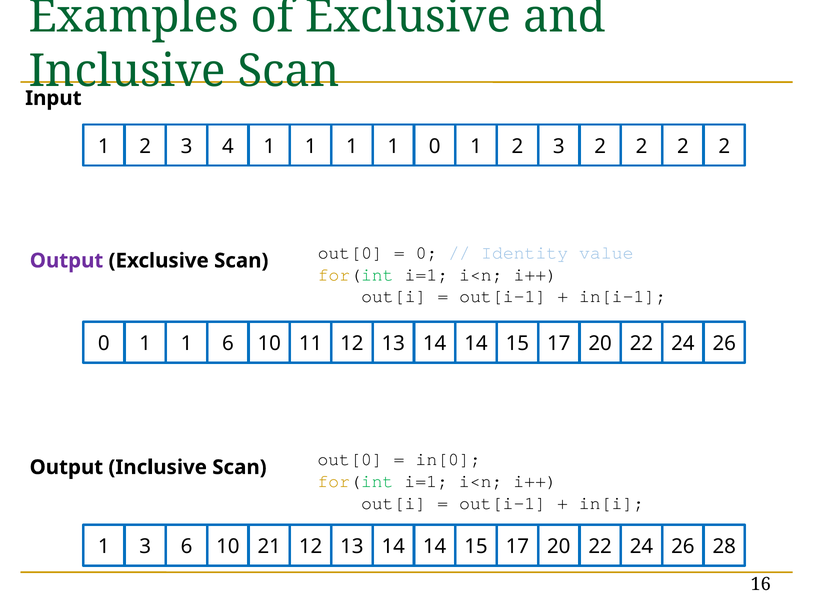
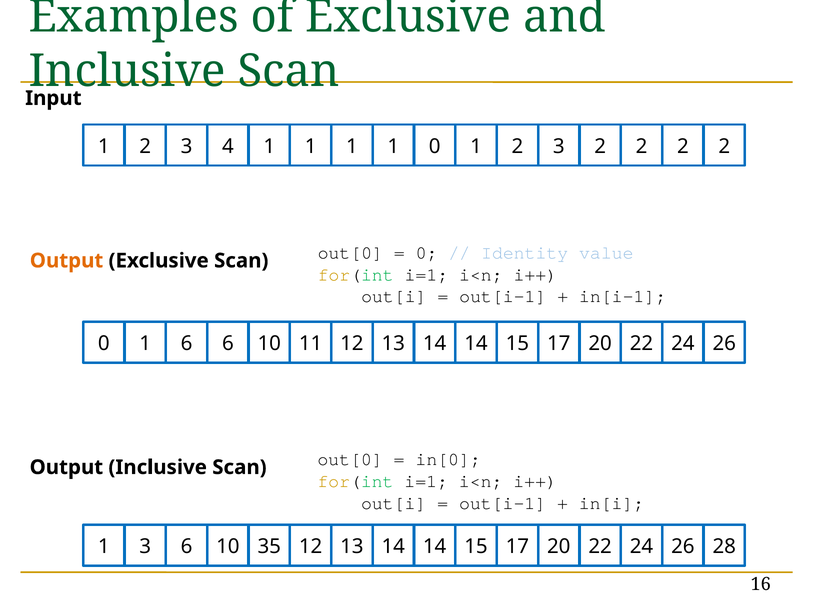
Output colour: purple -> orange (67, 261)
1: 1 -> 6 (187, 344)
21: 21 -> 35 (269, 547)
